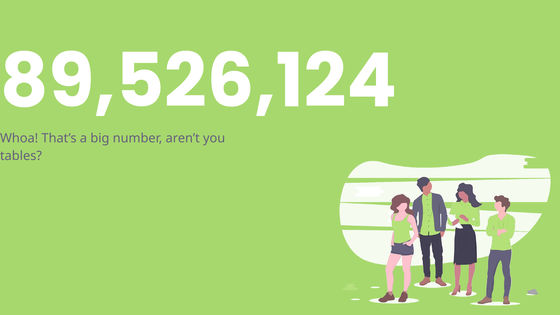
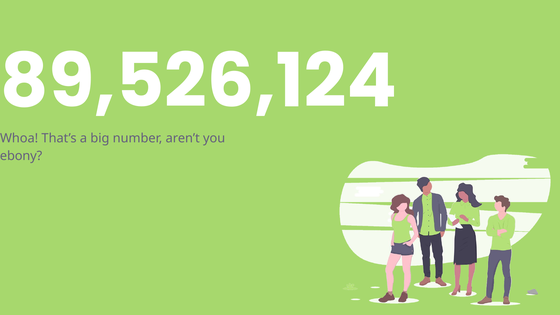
tables: tables -> ebony (21, 156)
